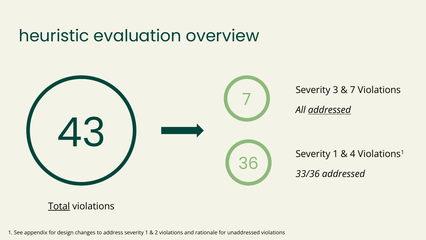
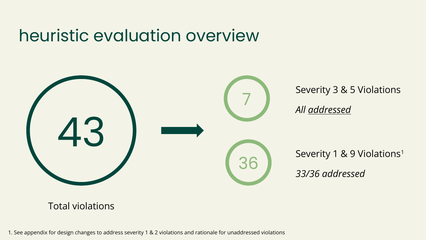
7: 7 -> 5 (353, 90)
4: 4 -> 9 (353, 154)
Total underline: present -> none (59, 206)
